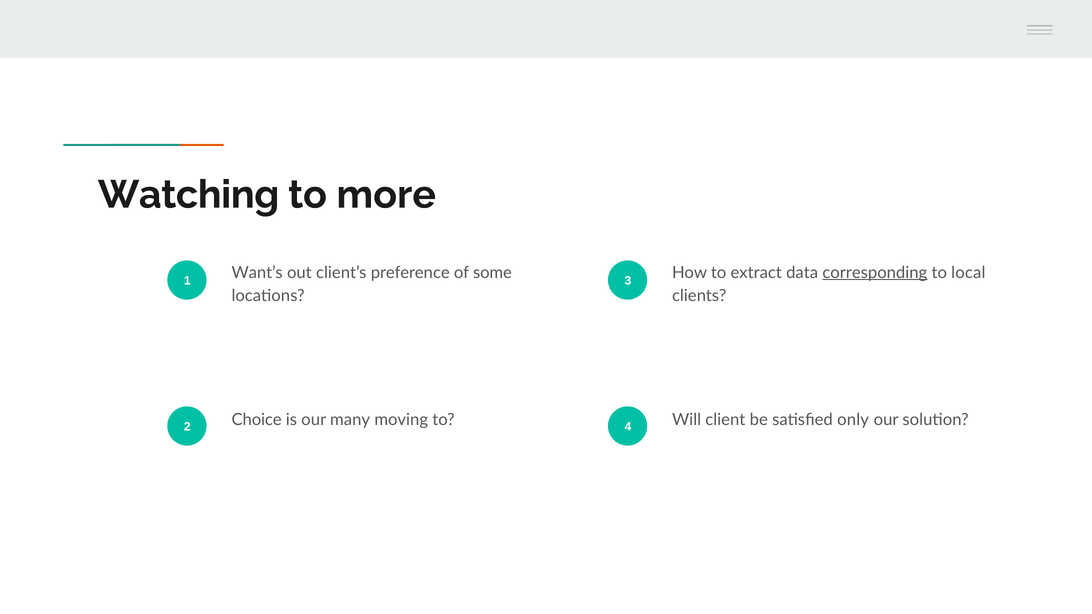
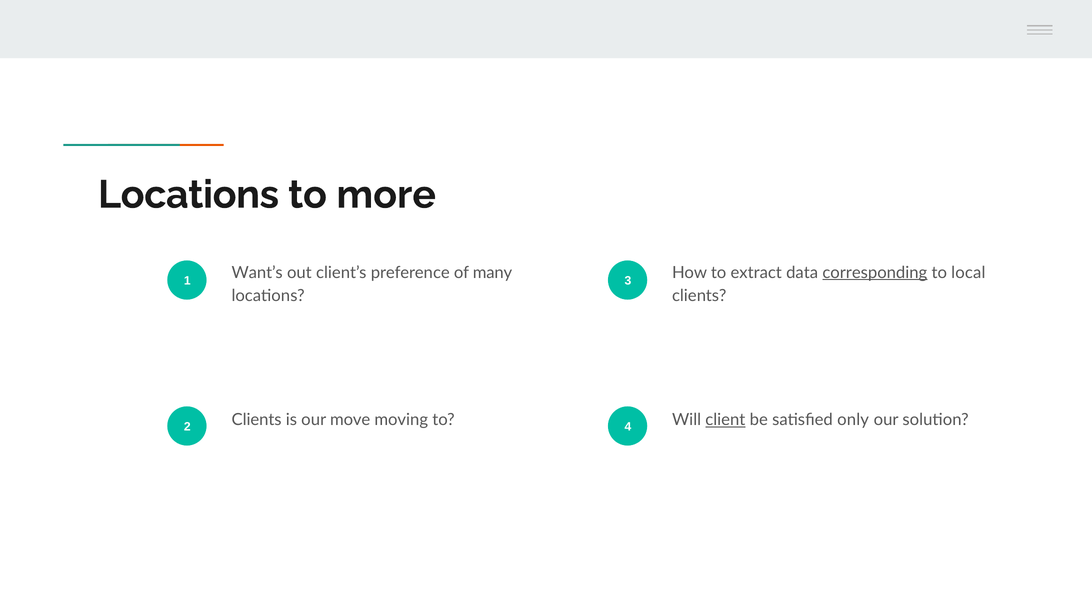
Watching: Watching -> Locations (189, 195)
some: some -> many (492, 273)
2 Choice: Choice -> Clients (257, 420)
many: many -> move (350, 420)
client underline: none -> present (725, 420)
